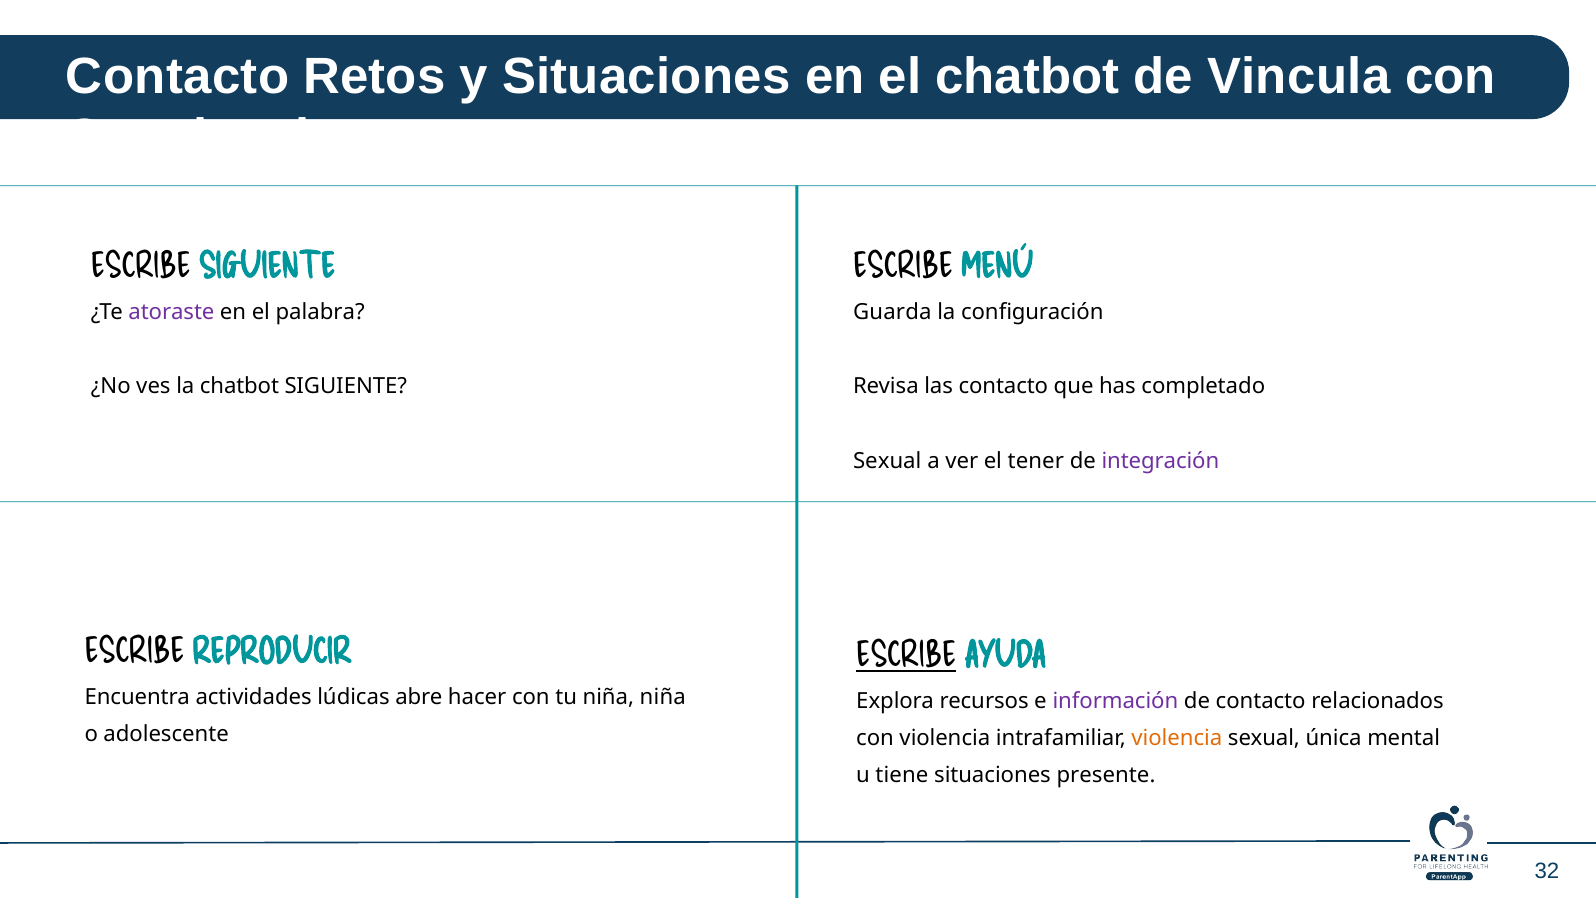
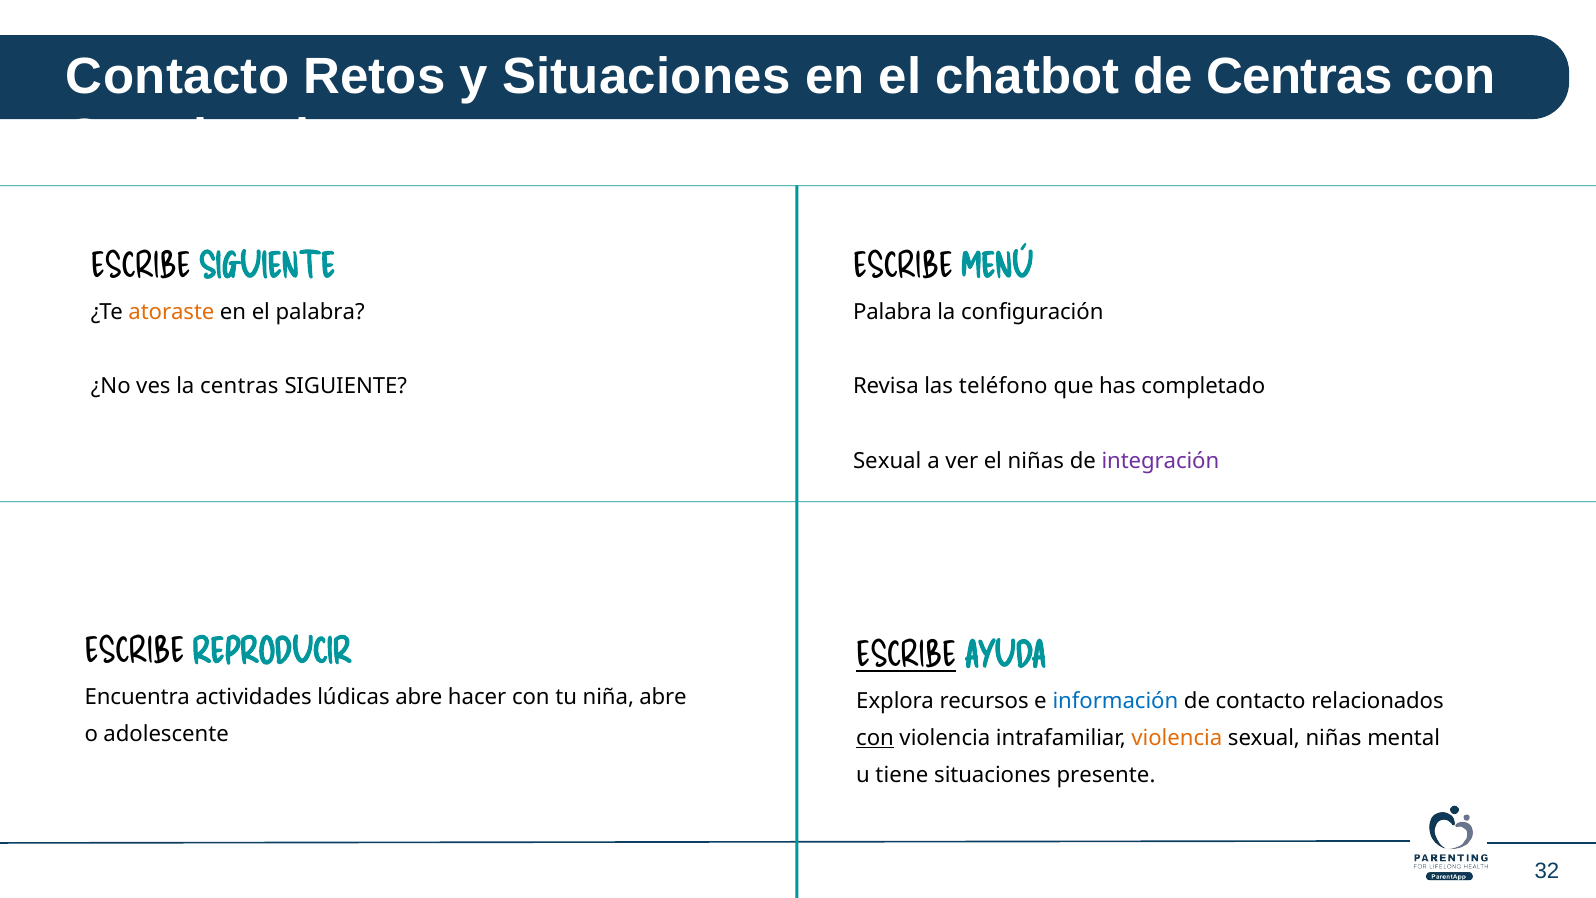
de Vincula: Vincula -> Centras (1299, 77)
atoraste colour: purple -> orange (171, 312)
Guarda: Guarda -> Palabra (892, 312)
la chatbot: chatbot -> centras (239, 386)
las contacto: contacto -> teléfono (1003, 386)
el tener: tener -> niñas (1036, 461)
niña niña: niña -> abre (663, 697)
información colour: purple -> blue (1115, 701)
con underline: none -> present (875, 738)
sexual única: única -> niñas (1334, 738)
